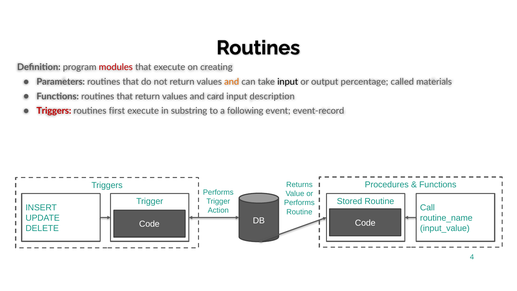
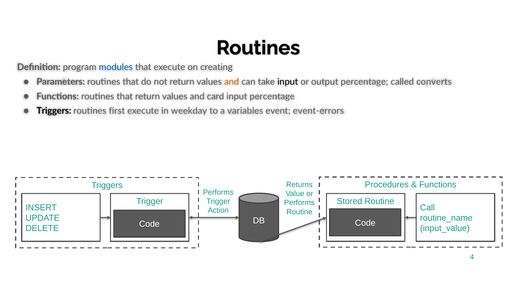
modules colour: red -> blue (116, 67)
materials: materials -> converts (434, 82)
input description: description -> percentage (272, 96)
Triggers colour: red -> black (54, 111)
substring: substring -> weekday (189, 111)
following: following -> variables (245, 111)
event-record: event-record -> event-errors (318, 111)
